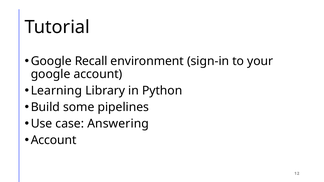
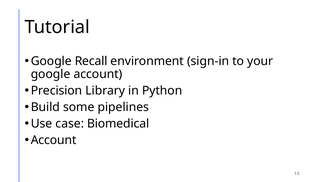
Learning: Learning -> Precision (56, 91)
Answering: Answering -> Biomedical (118, 124)
